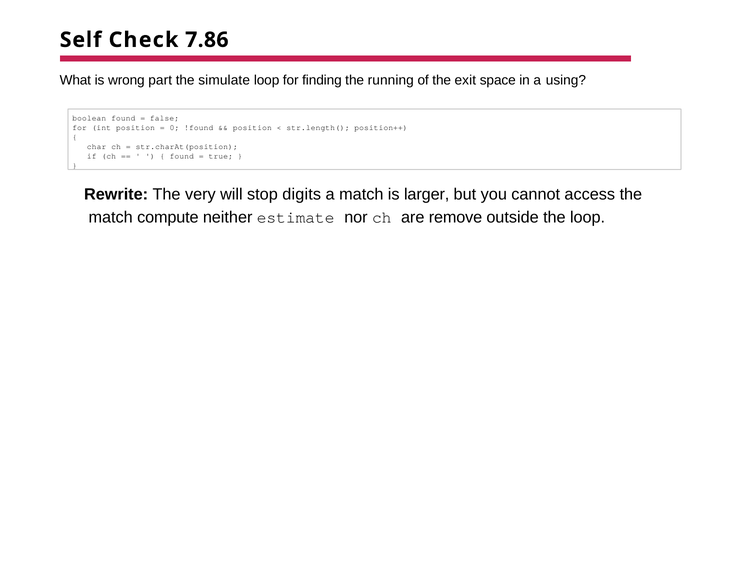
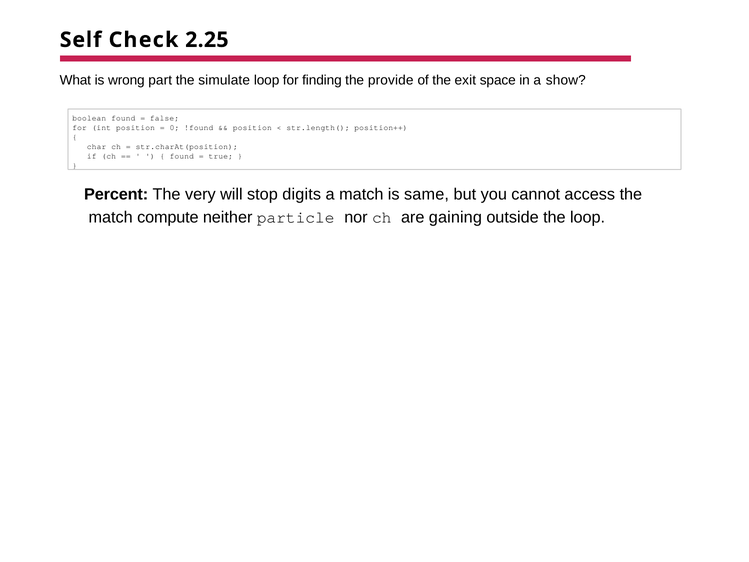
7.86: 7.86 -> 2.25 (207, 40)
running: running -> provide (391, 80)
using: using -> show (566, 80)
Rewrite: Rewrite -> Percent (116, 194)
larger: larger -> same (427, 194)
estimate: estimate -> particle (296, 217)
remove: remove -> gaining (455, 217)
